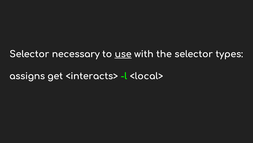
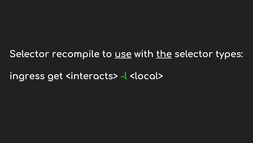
necessary: necessary -> recompile (76, 54)
the underline: none -> present (164, 54)
assigns: assigns -> ingress (27, 76)
